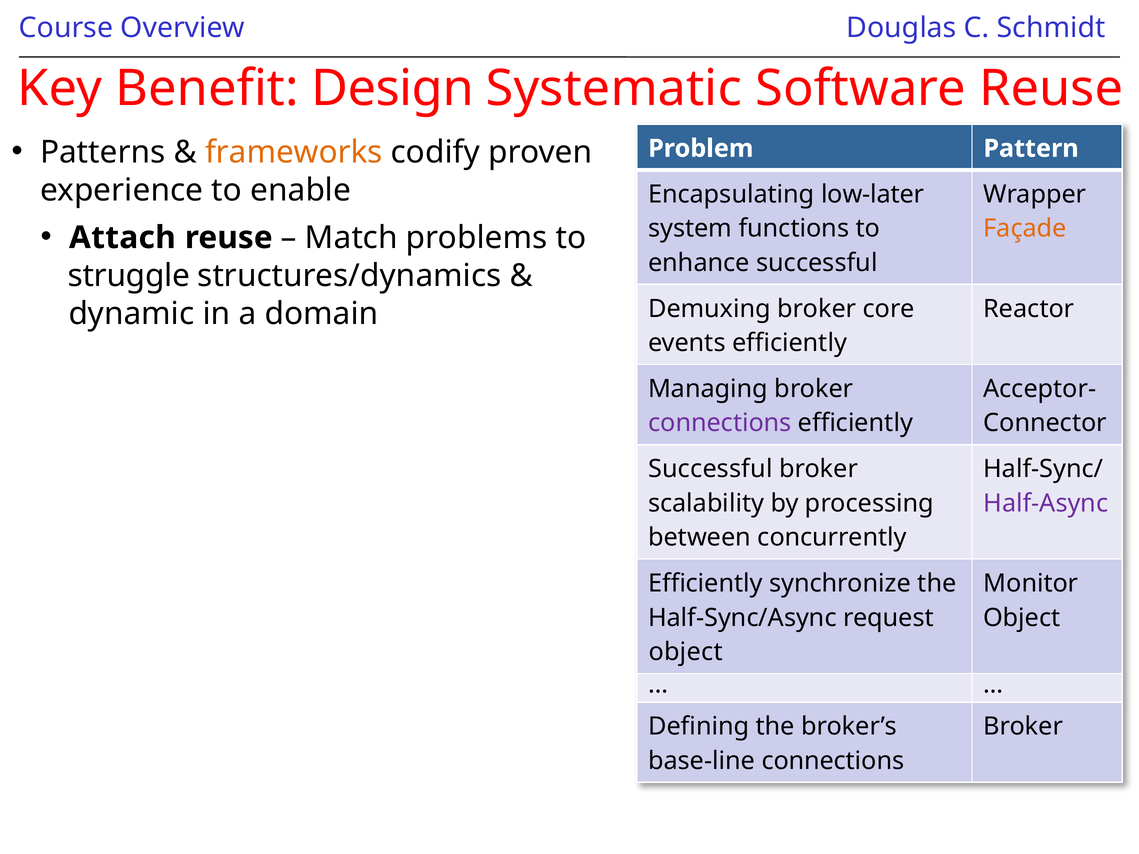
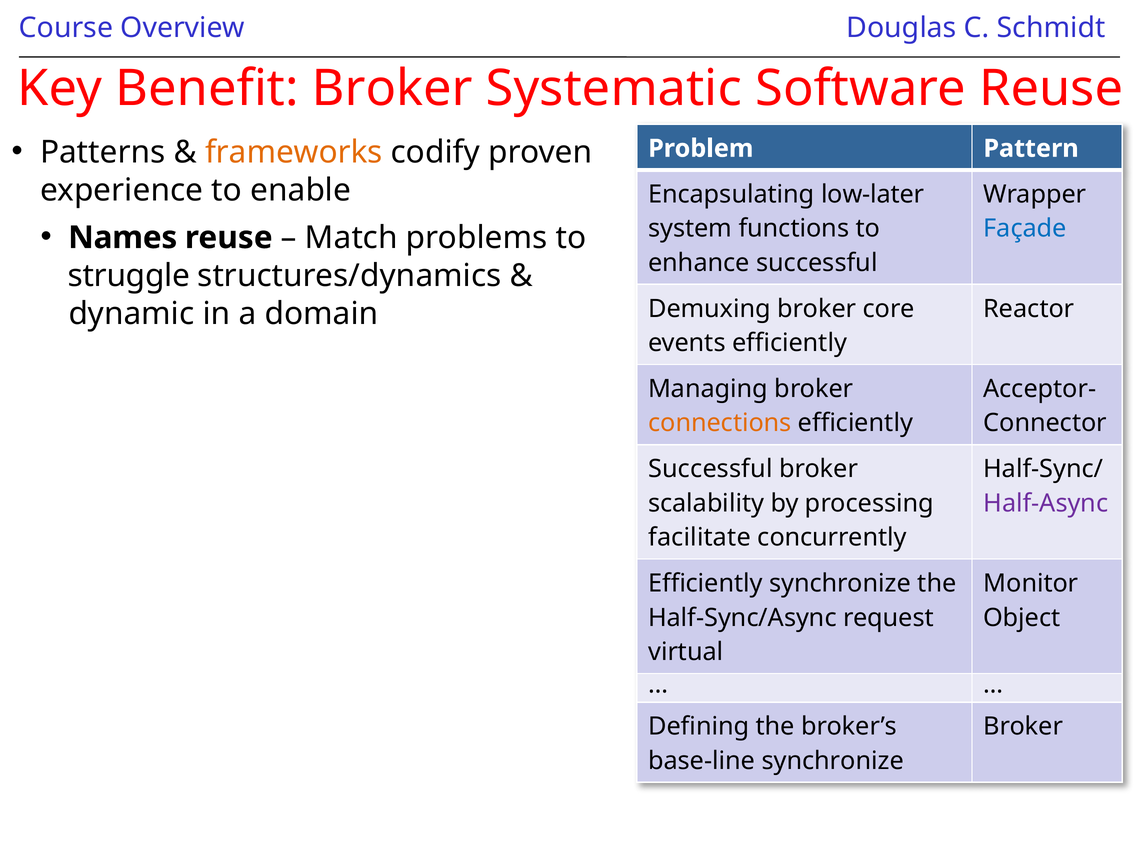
Benefit Design: Design -> Broker (392, 89)
Attach: Attach -> Names (123, 238)
Façade colour: orange -> blue (1025, 229)
connections colour: purple -> orange (720, 423)
between: between -> facilitate (700, 538)
object: object -> virtual (686, 652)
base-line connections: connections -> synchronize (833, 761)
